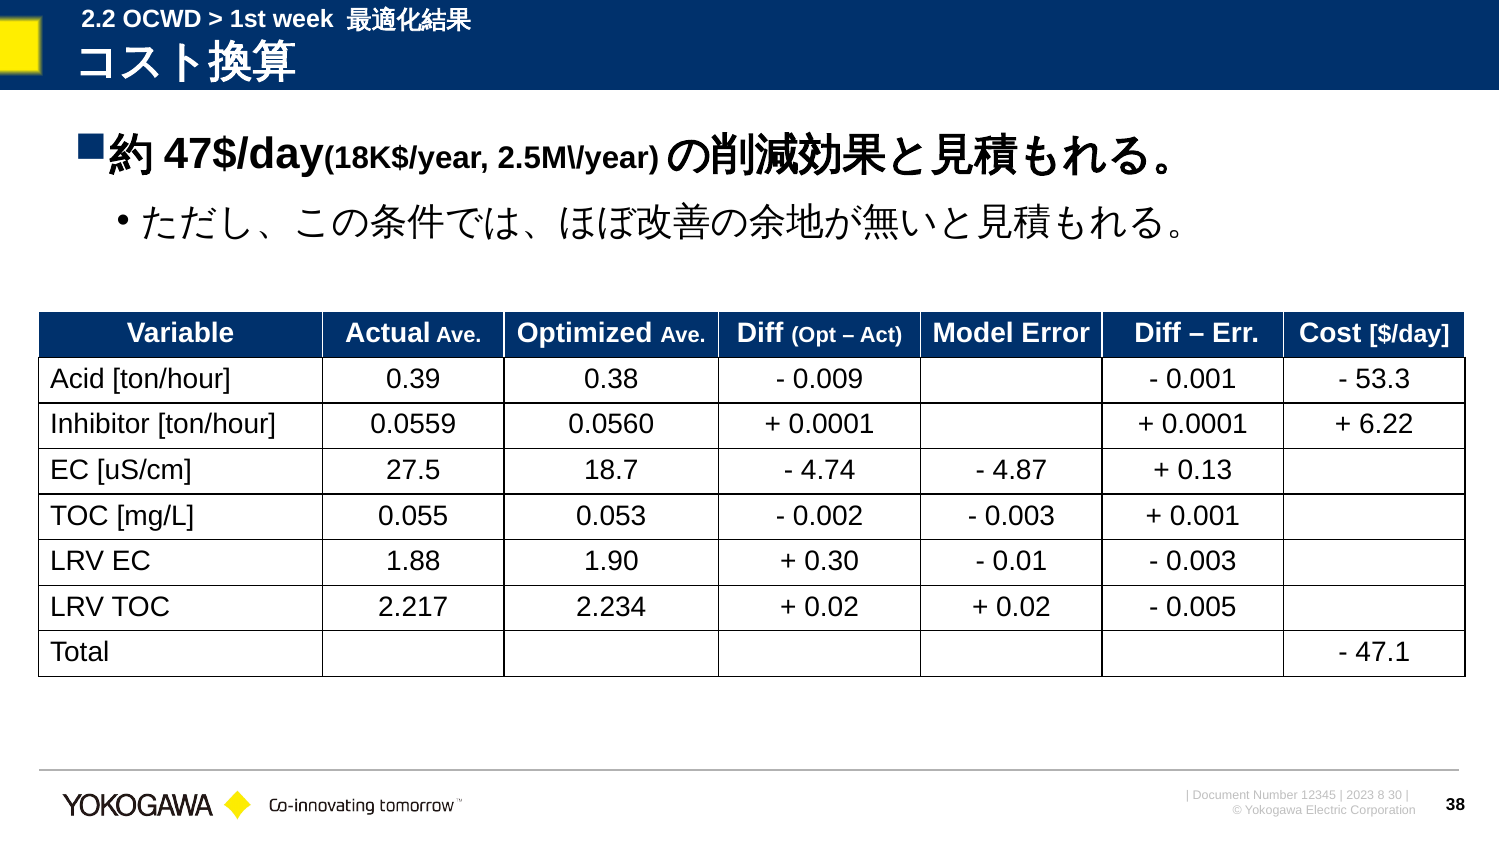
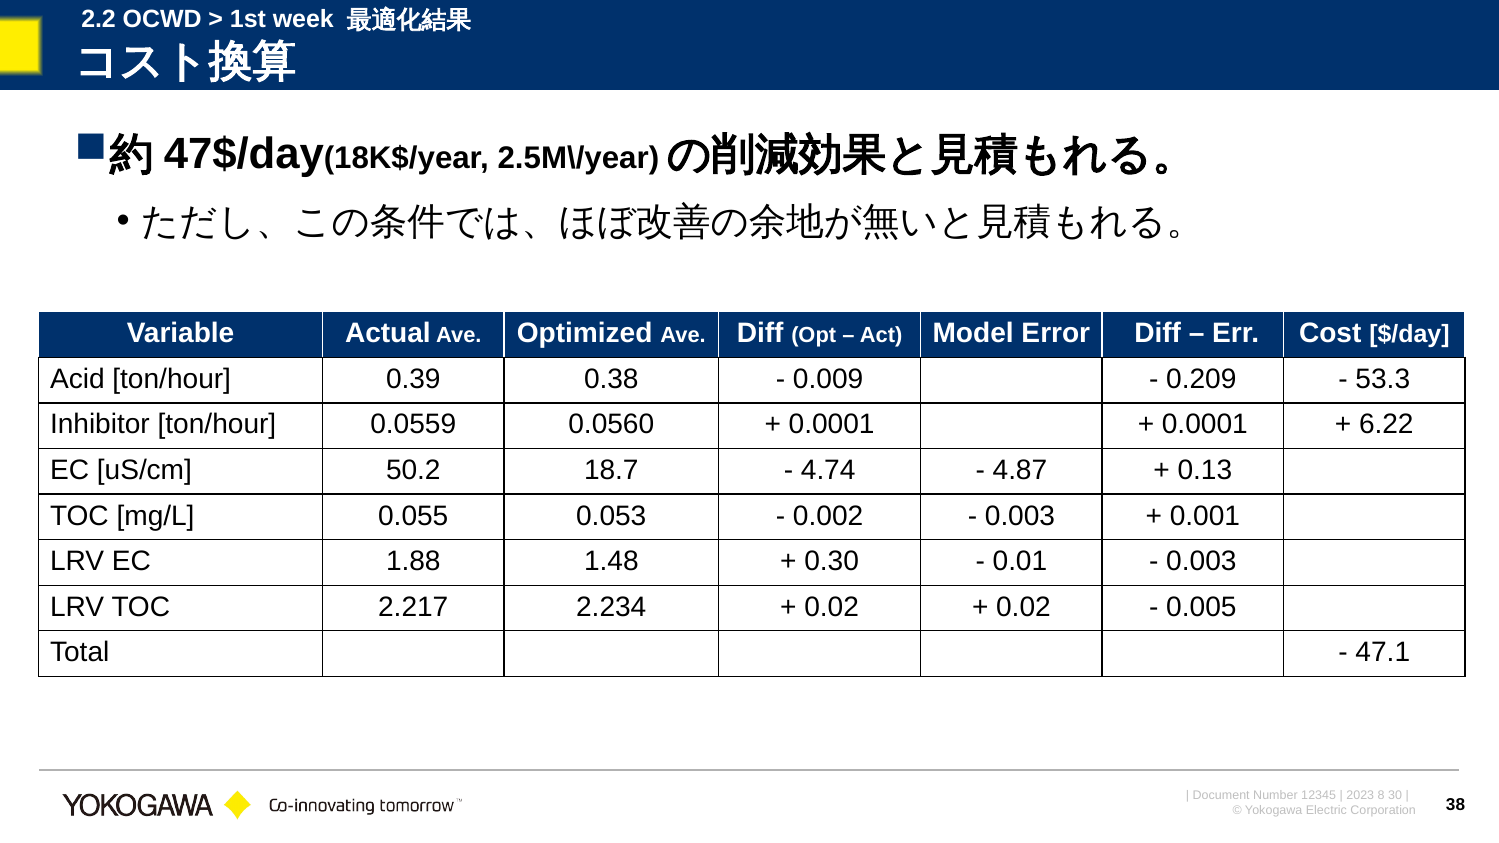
0.001: 0.001 -> 0.209 (1201, 379)
27.5: 27.5 -> 50.2 (413, 470)
1.90: 1.90 -> 1.48 (611, 562)
